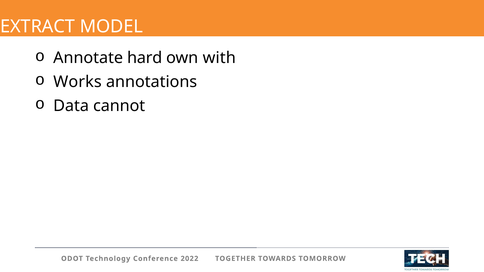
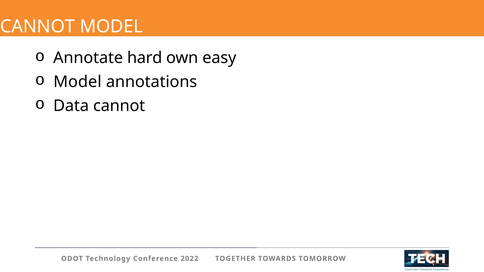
EXTRACT: EXTRACT -> CANNOT (37, 27)
with: with -> easy (219, 58)
Works: Works -> Model (77, 82)
